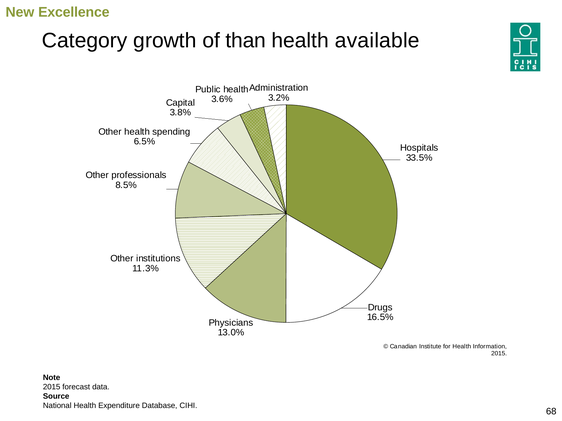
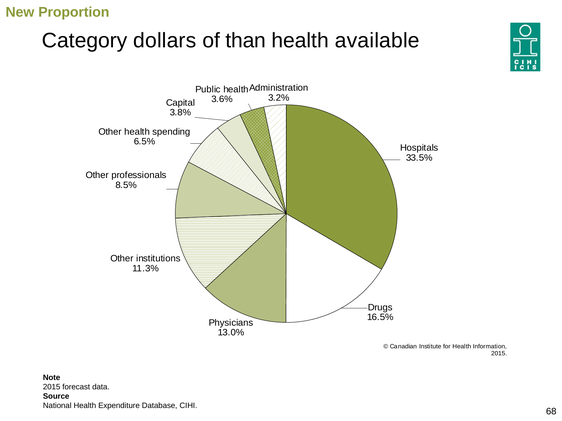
Excellence: Excellence -> Proportion (74, 12)
growth: growth -> dollars (165, 41)
